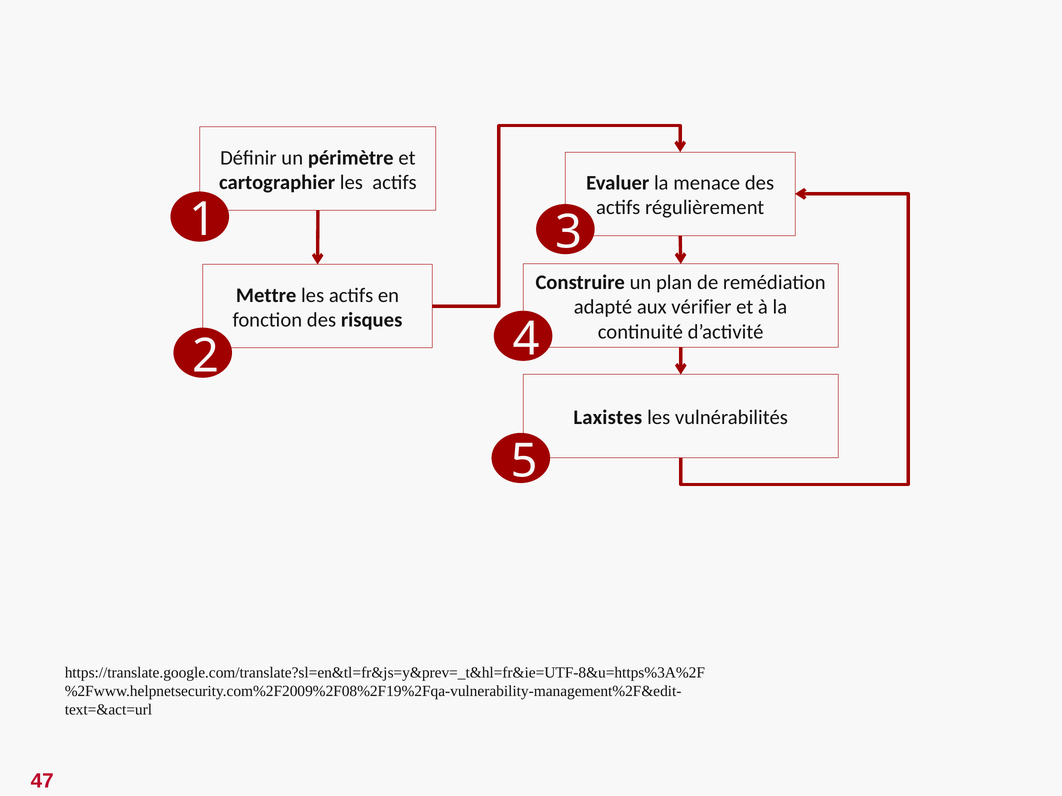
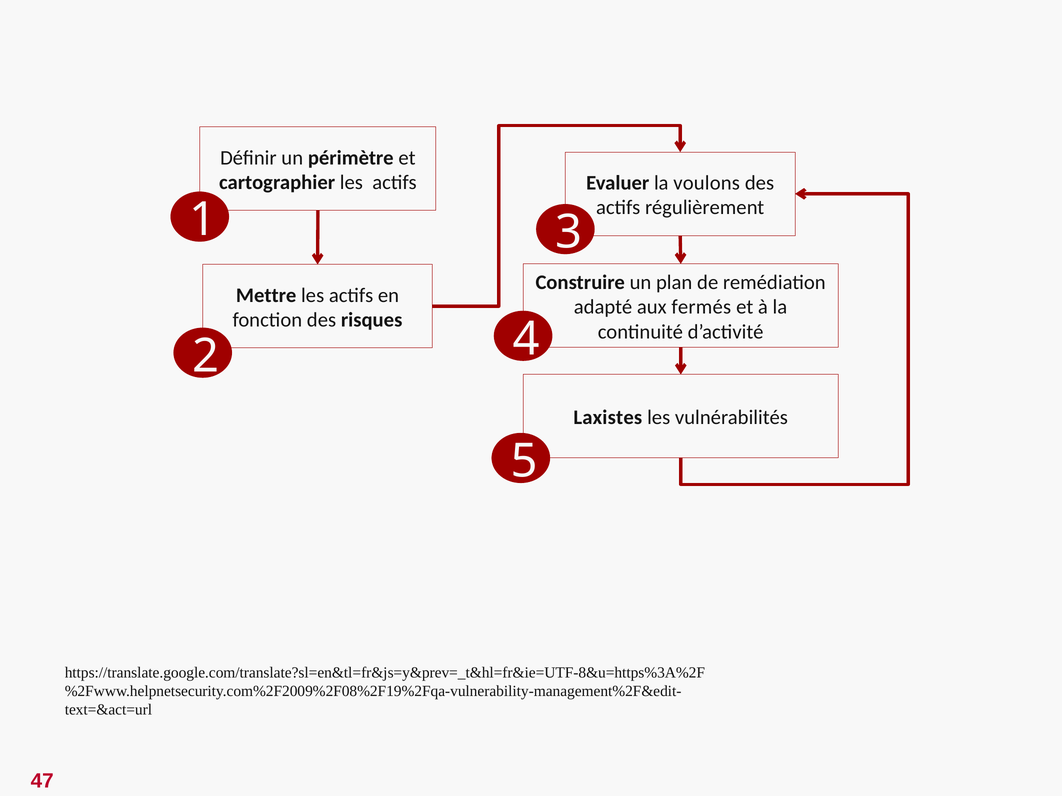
menace: menace -> voulons (707, 183)
vérifier: vérifier -> fermés (701, 307)
